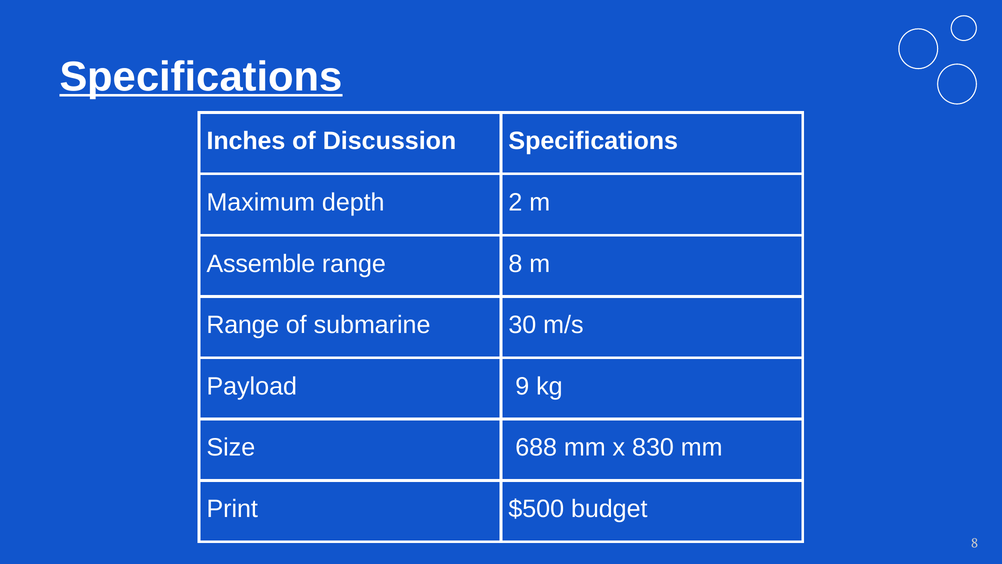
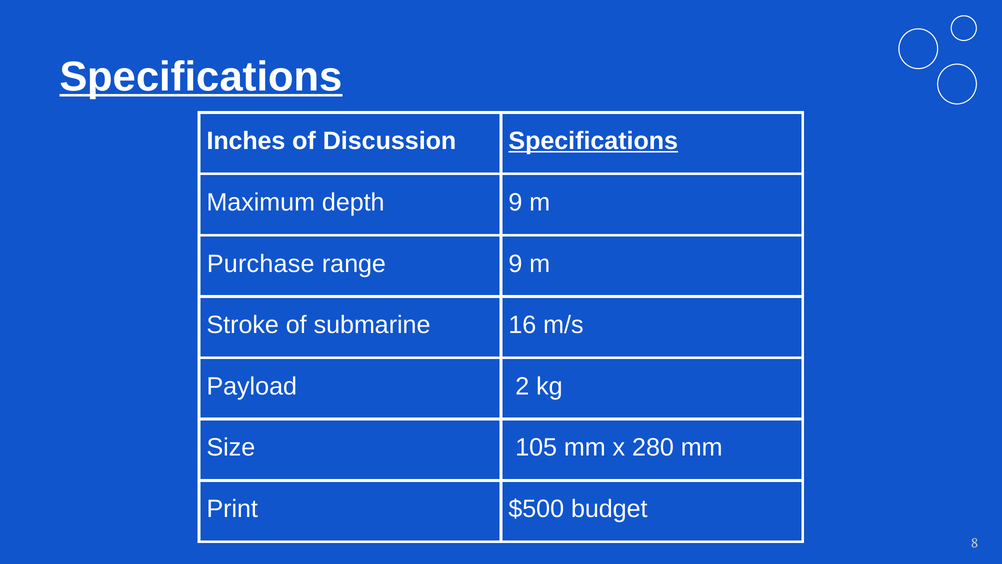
Specifications underline: none -> present (593, 141)
depth 2: 2 -> 9 (515, 202)
Assemble: Assemble -> Purchase (261, 264)
range 8: 8 -> 9 (515, 264)
Range: Range -> Stroke (243, 325)
30: 30 -> 16 (522, 325)
9: 9 -> 2 (522, 386)
688: 688 -> 105 (536, 447)
830: 830 -> 280 (653, 447)
